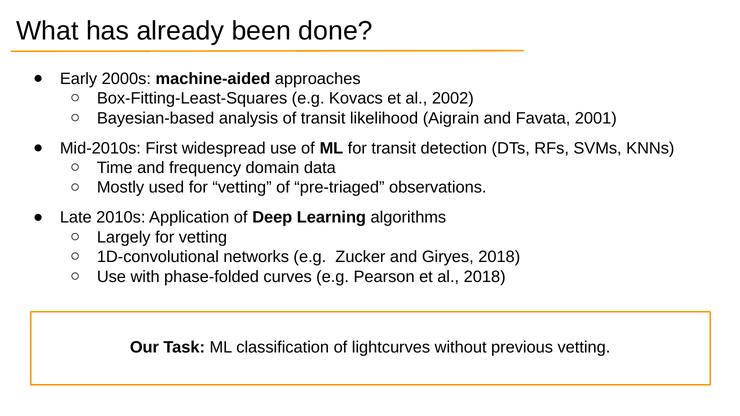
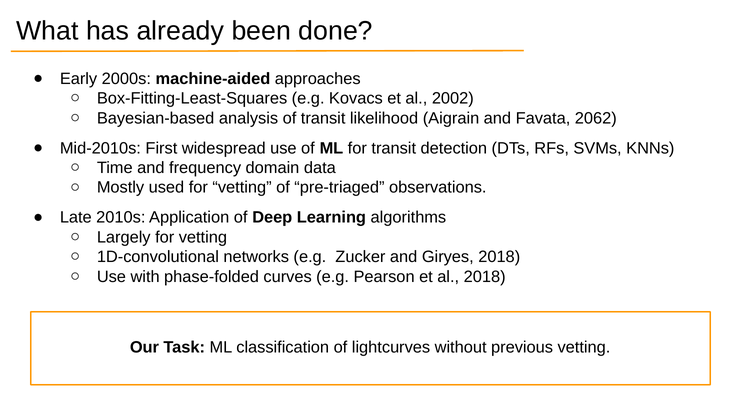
2001: 2001 -> 2062 (596, 118)
